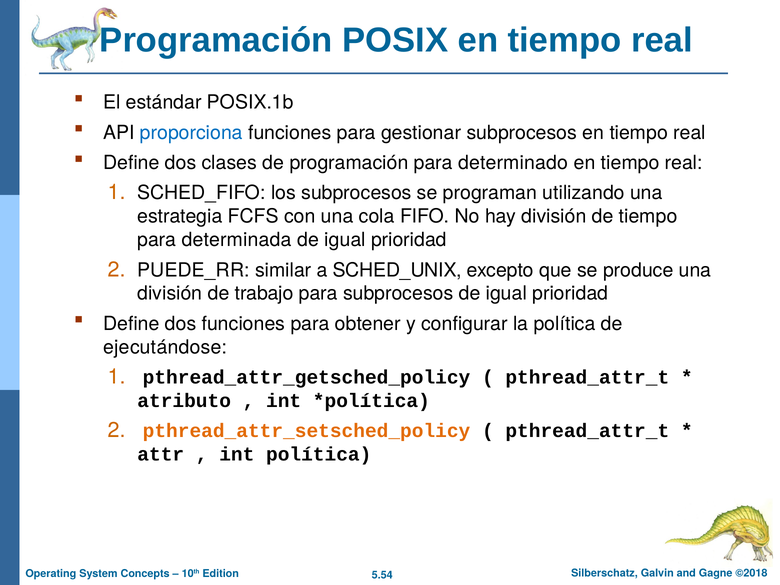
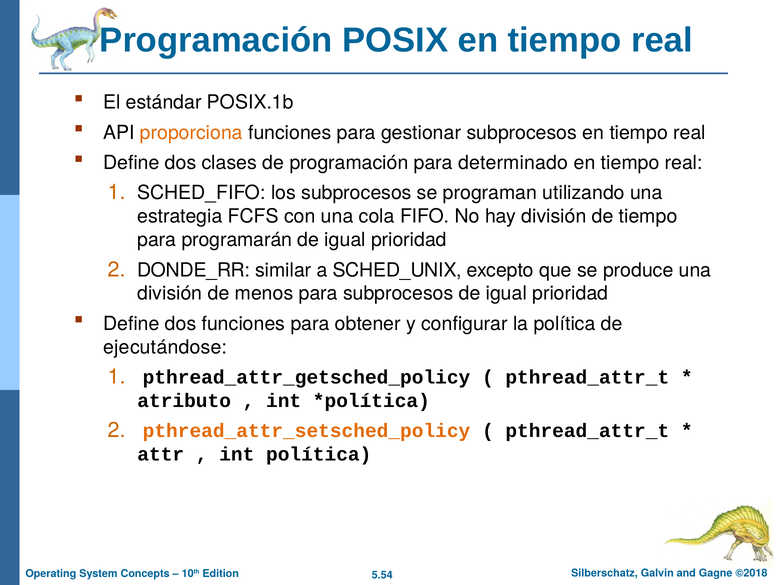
proporciona colour: blue -> orange (191, 133)
determinada: determinada -> programarán (237, 240)
PUEDE_RR: PUEDE_RR -> DONDE_RR (194, 270)
trabajo: trabajo -> menos (264, 293)
